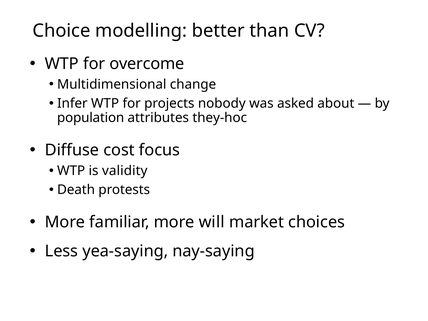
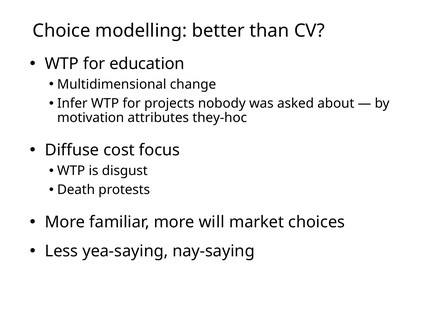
overcome: overcome -> education (147, 64)
population: population -> motivation (91, 118)
validity: validity -> disgust (125, 171)
